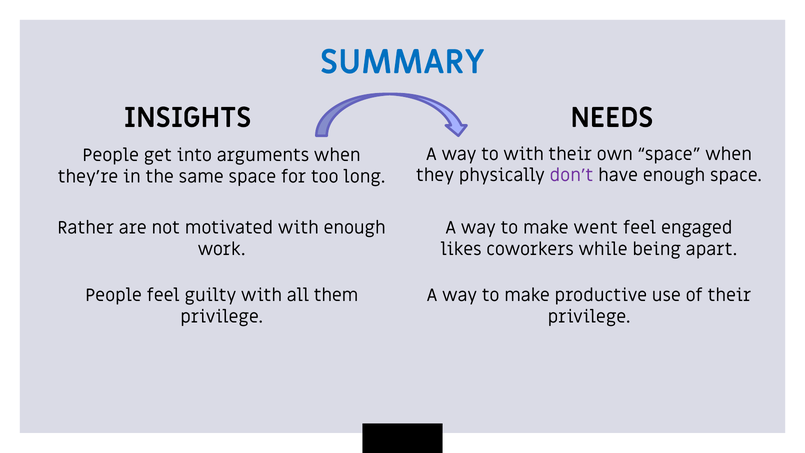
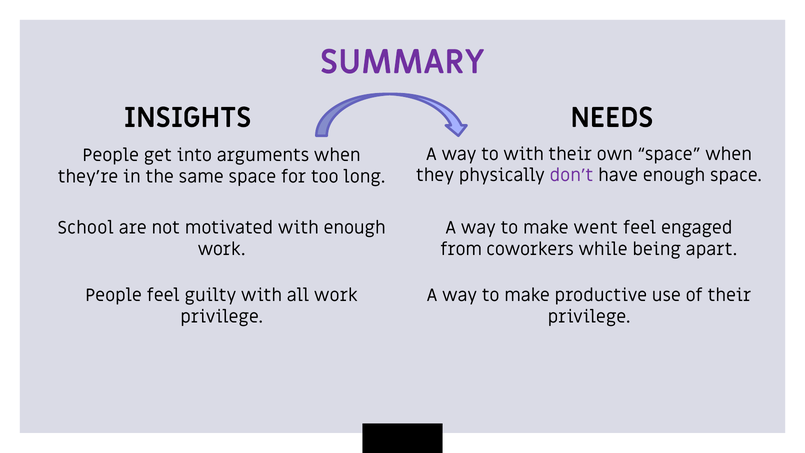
SUMMARY colour: blue -> purple (402, 62)
Rather: Rather -> School (86, 228)
likes: likes -> from (461, 249)
all them: them -> work (336, 295)
